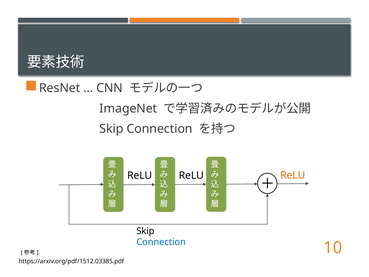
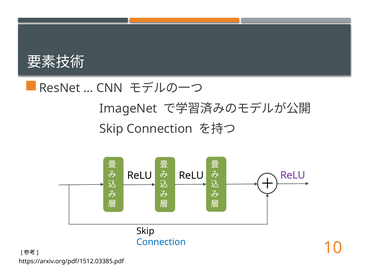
ReLU colour: orange -> purple (293, 175)
